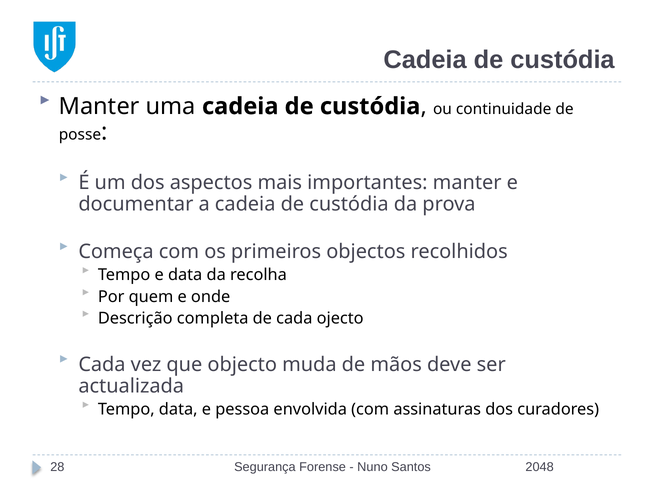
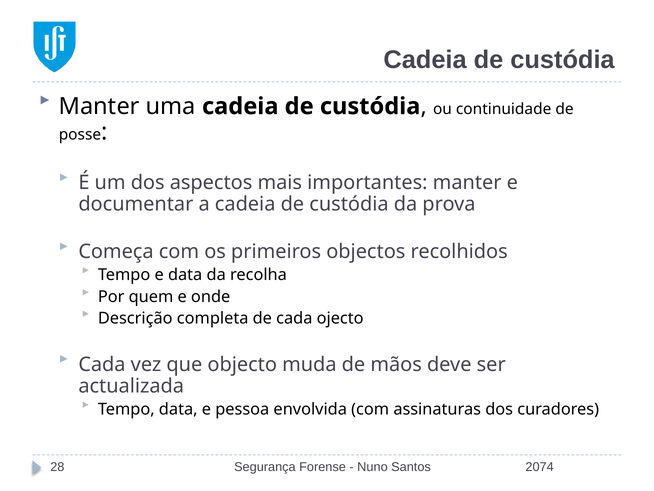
2048: 2048 -> 2074 (540, 466)
